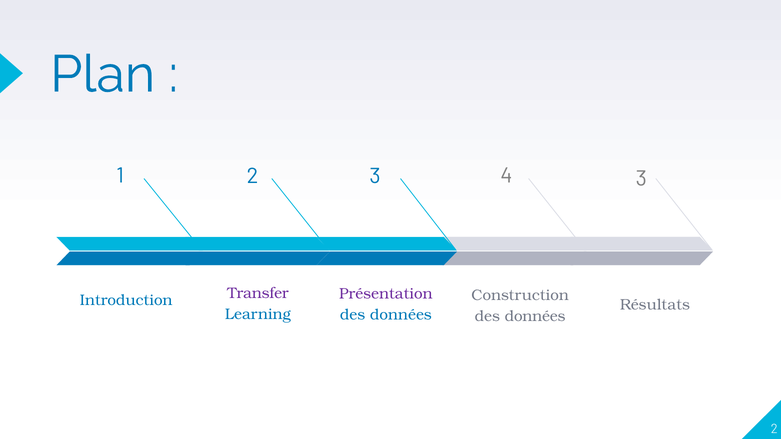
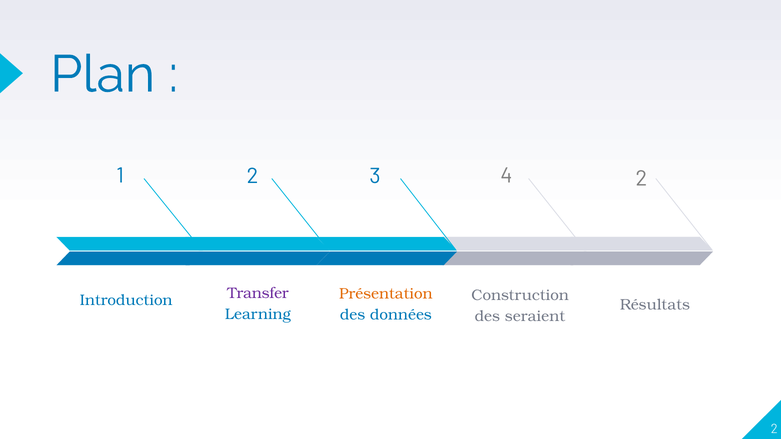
2 3: 3 -> 2 (641, 179)
Présentation colour: purple -> orange (386, 294)
données: données -> seraient (535, 317)
